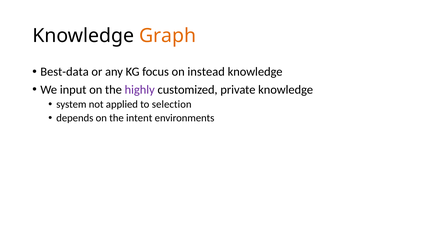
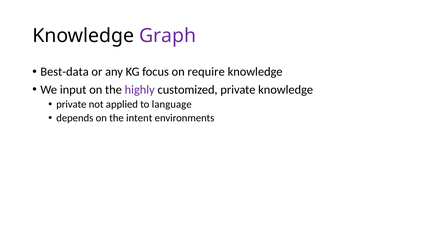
Graph colour: orange -> purple (168, 36)
instead: instead -> require (206, 72)
system: system -> private (71, 104)
selection: selection -> language (172, 104)
